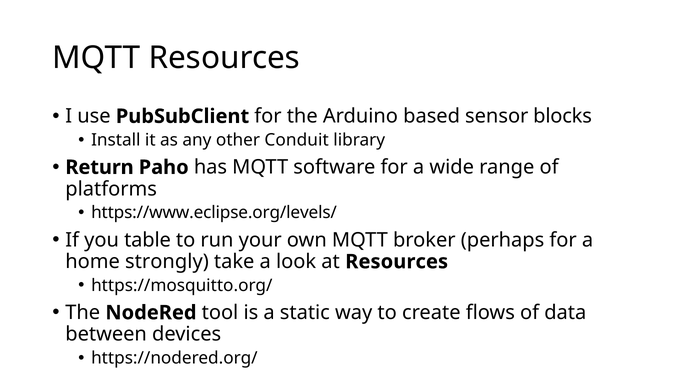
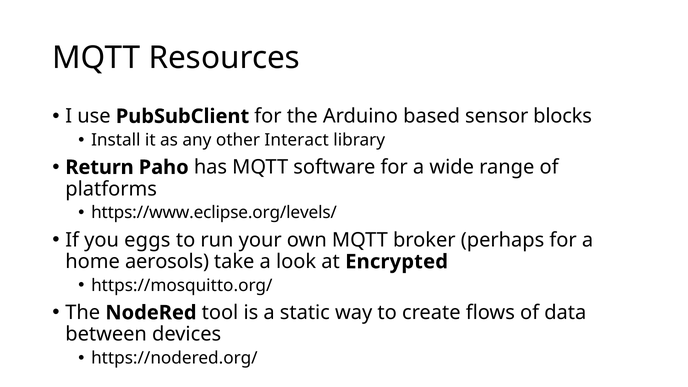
Conduit: Conduit -> Interact (297, 140)
table: table -> eggs (147, 240)
strongly: strongly -> aerosols (167, 262)
at Resources: Resources -> Encrypted (397, 262)
